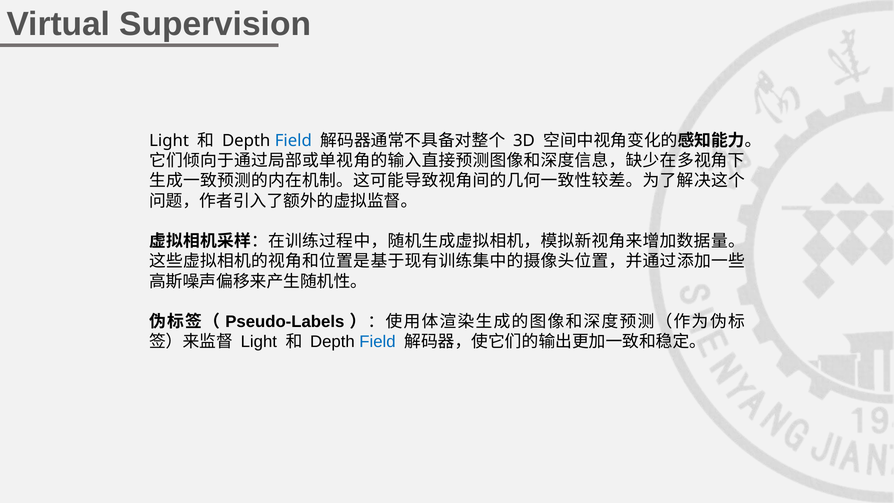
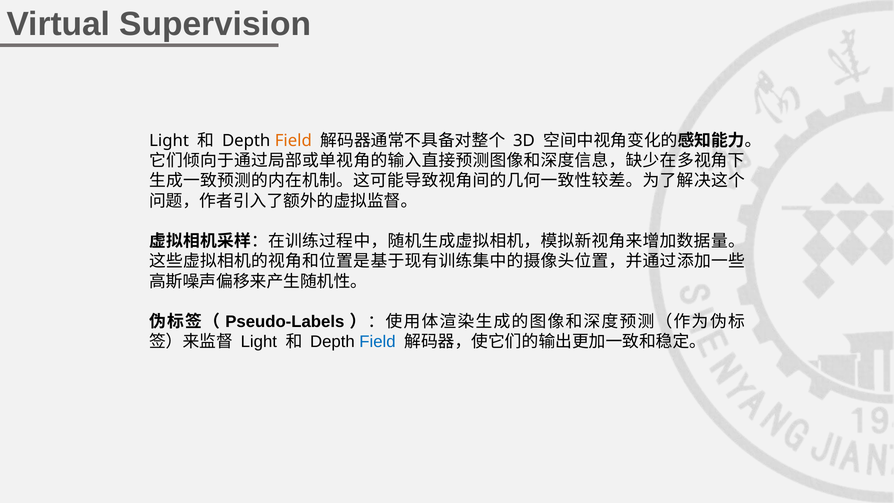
Field colour: blue -> orange (293, 141)
